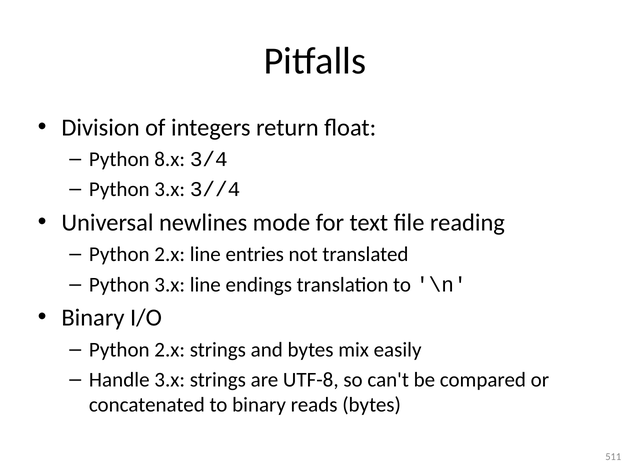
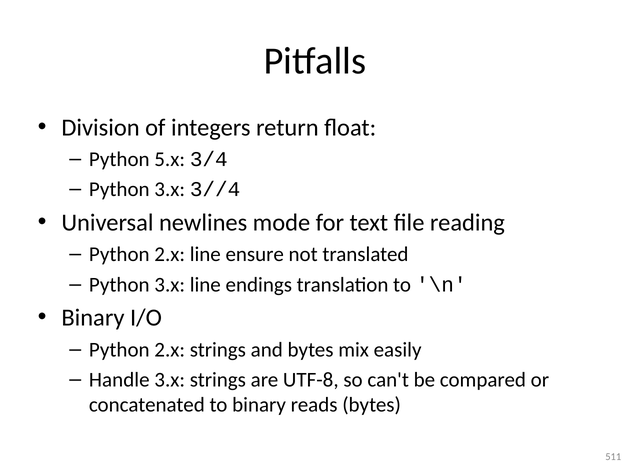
8.x: 8.x -> 5.x (170, 160)
entries: entries -> ensure (255, 255)
